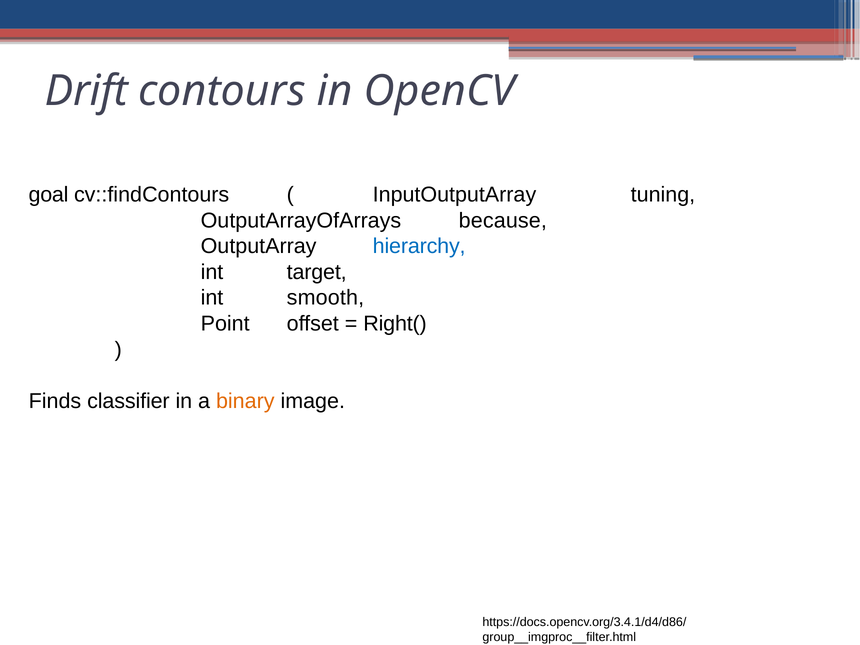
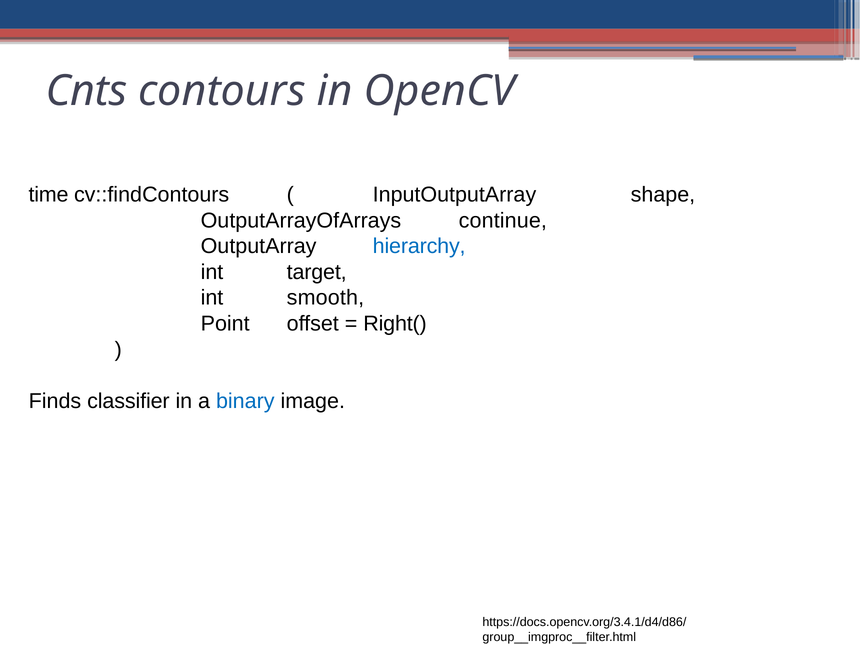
Drift: Drift -> Cnts (87, 91)
goal: goal -> time (49, 195)
tuning: tuning -> shape (663, 195)
because: because -> continue (503, 220)
binary colour: orange -> blue (245, 401)
